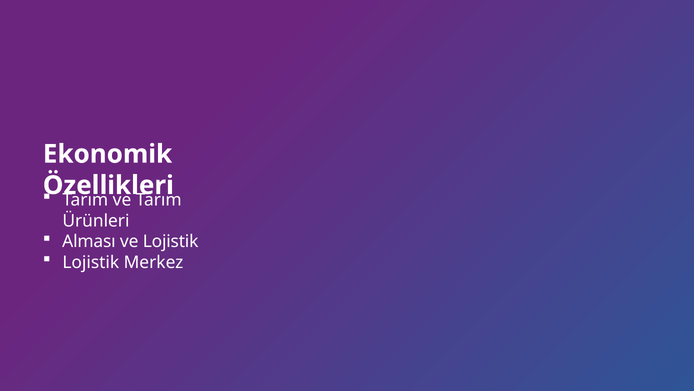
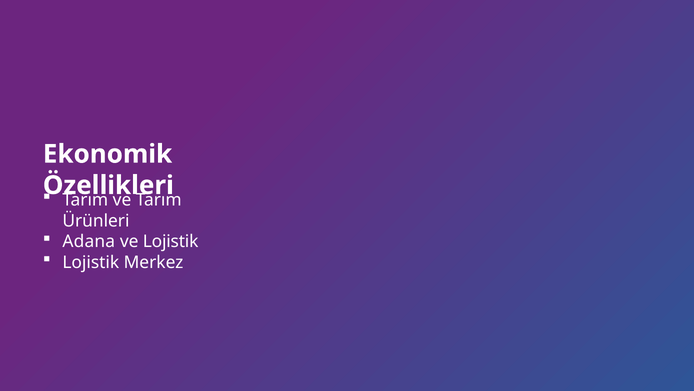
Alması: Alması -> Adana (89, 241)
